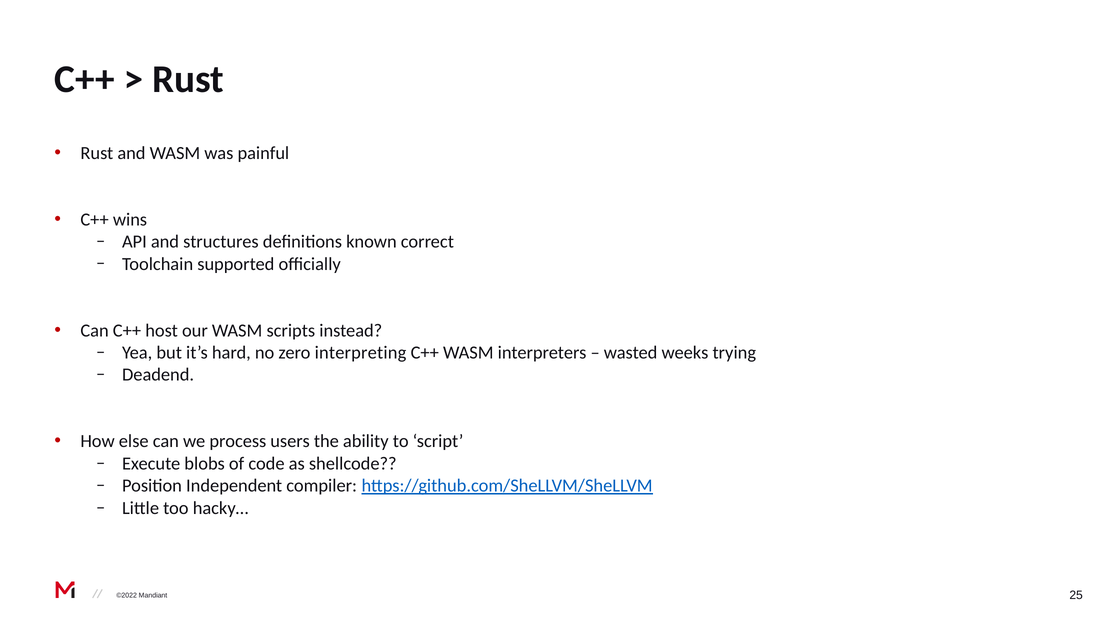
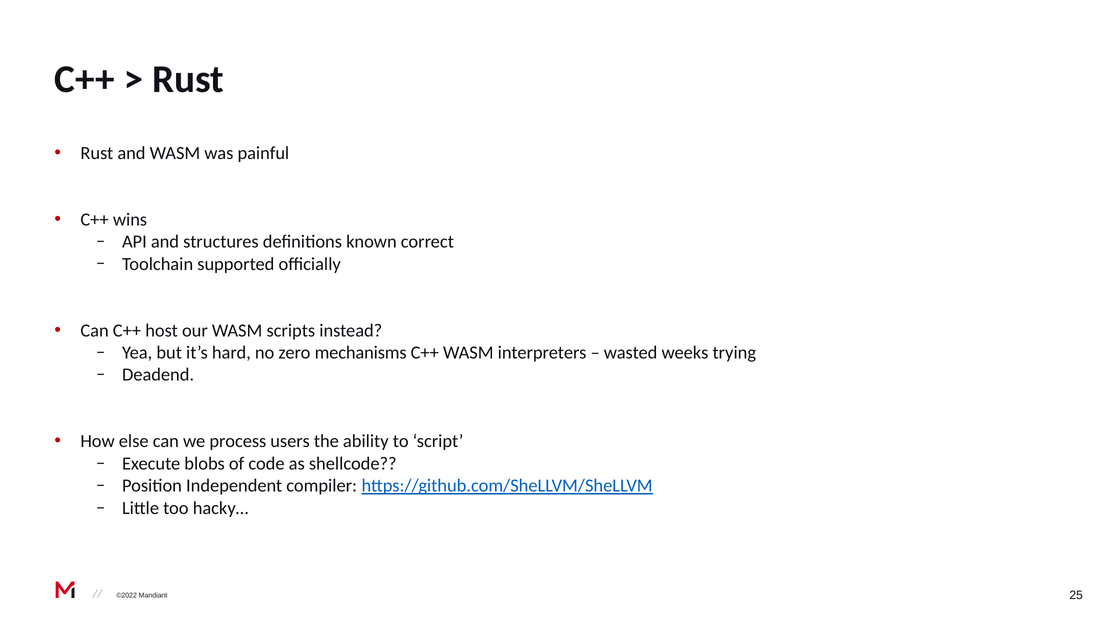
interpreting: interpreting -> mechanisms (361, 353)
